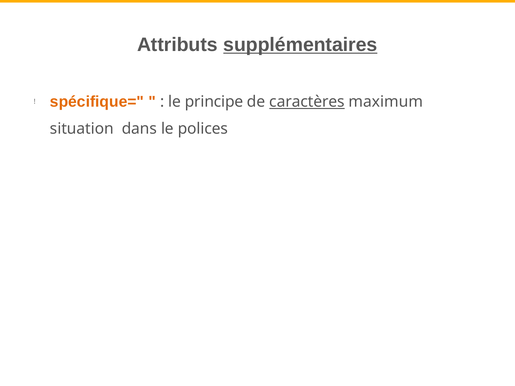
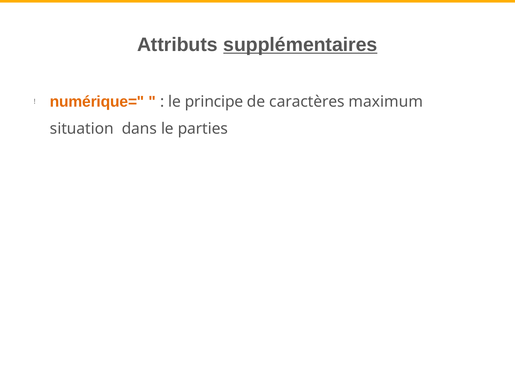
spécifique=: spécifique= -> numérique= (97, 102)
caractères underline: present -> none (307, 102)
polices: polices -> parties (203, 129)
